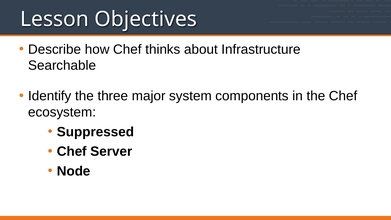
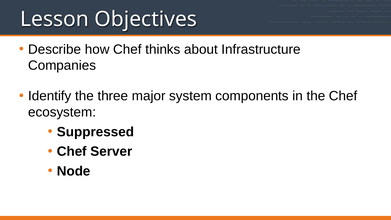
Searchable: Searchable -> Companies (62, 65)
